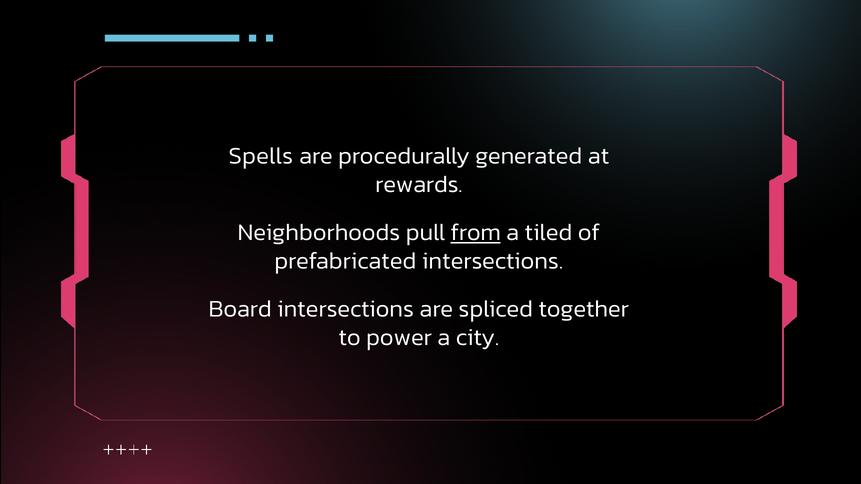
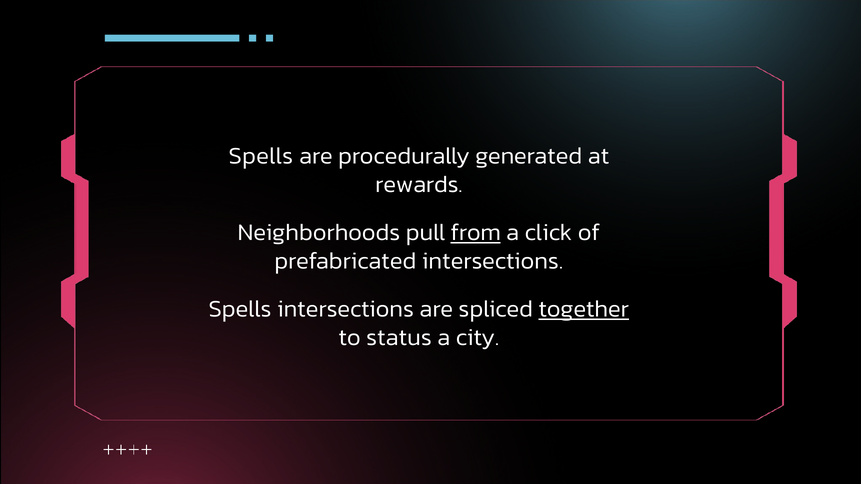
tiled: tiled -> click (548, 232)
Board: Board -> Spells (240, 309)
together underline: none -> present (584, 309)
power: power -> status (399, 338)
